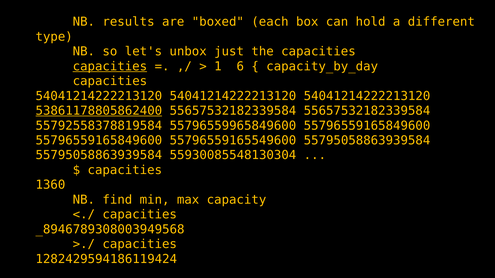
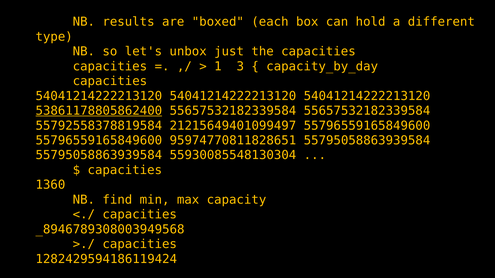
capacities underline: present -> none (110, 66)
6: 6 -> 3 (240, 66)
55796559965849600: 55796559965849600 -> 21215649401099497 (233, 126)
55796559165549600: 55796559165549600 -> 95974770811828651 (233, 141)
